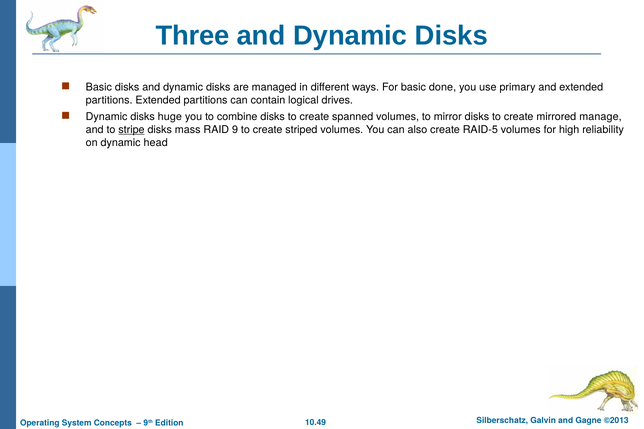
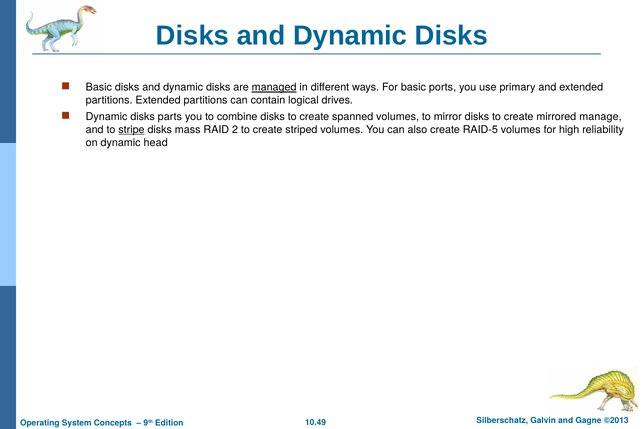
Three: Three -> Disks (193, 36)
managed underline: none -> present (274, 87)
done: done -> ports (443, 87)
huge: huge -> parts (170, 117)
9: 9 -> 2 (235, 130)
